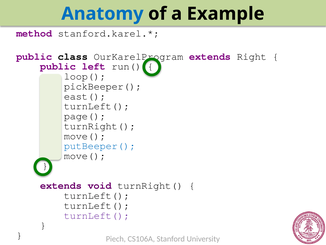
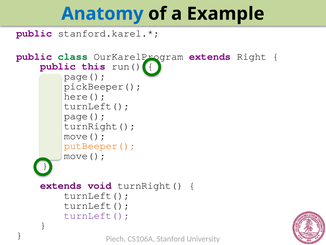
method: method -> public (34, 33)
class colour: black -> green (73, 56)
left: left -> this (94, 66)
loop(: loop( -> page( (85, 76)
east(: east( -> here( (85, 96)
putBeeper( colour: blue -> orange (100, 146)
